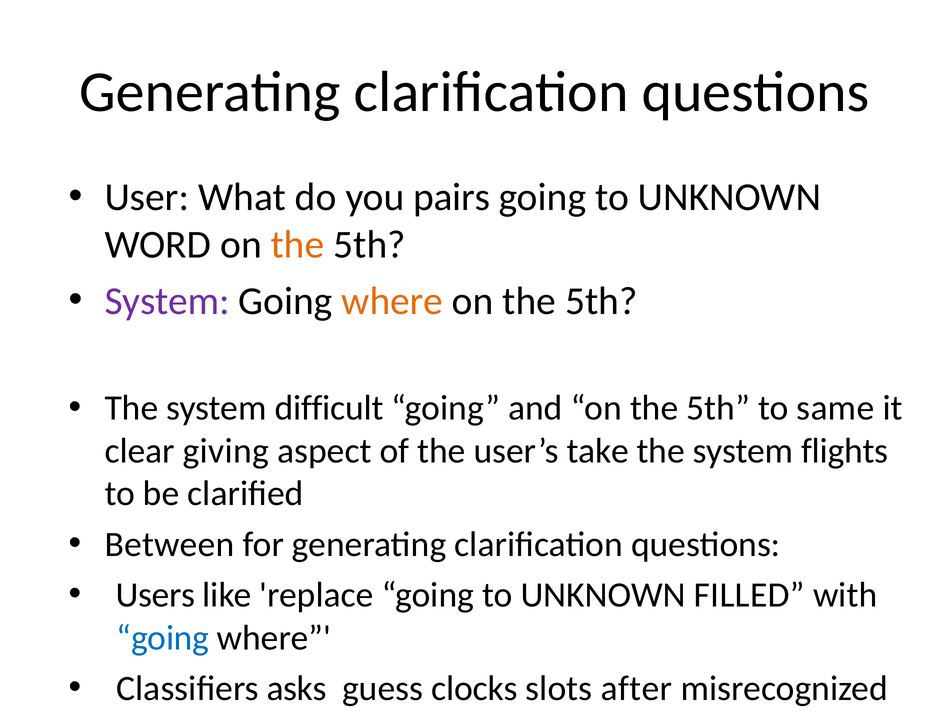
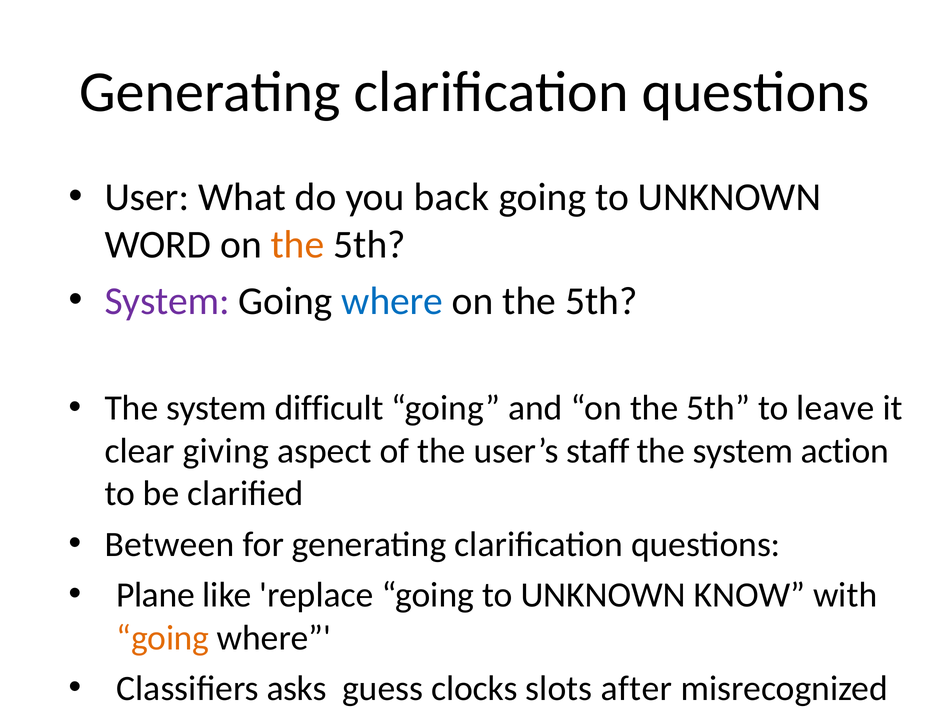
pairs: pairs -> back (451, 198)
where colour: orange -> blue (392, 301)
same: same -> leave (835, 408)
take: take -> staff (598, 451)
flights: flights -> action (845, 451)
Users: Users -> Plane (155, 595)
FILLED: FILLED -> KNOW (749, 595)
going colour: blue -> orange (163, 638)
